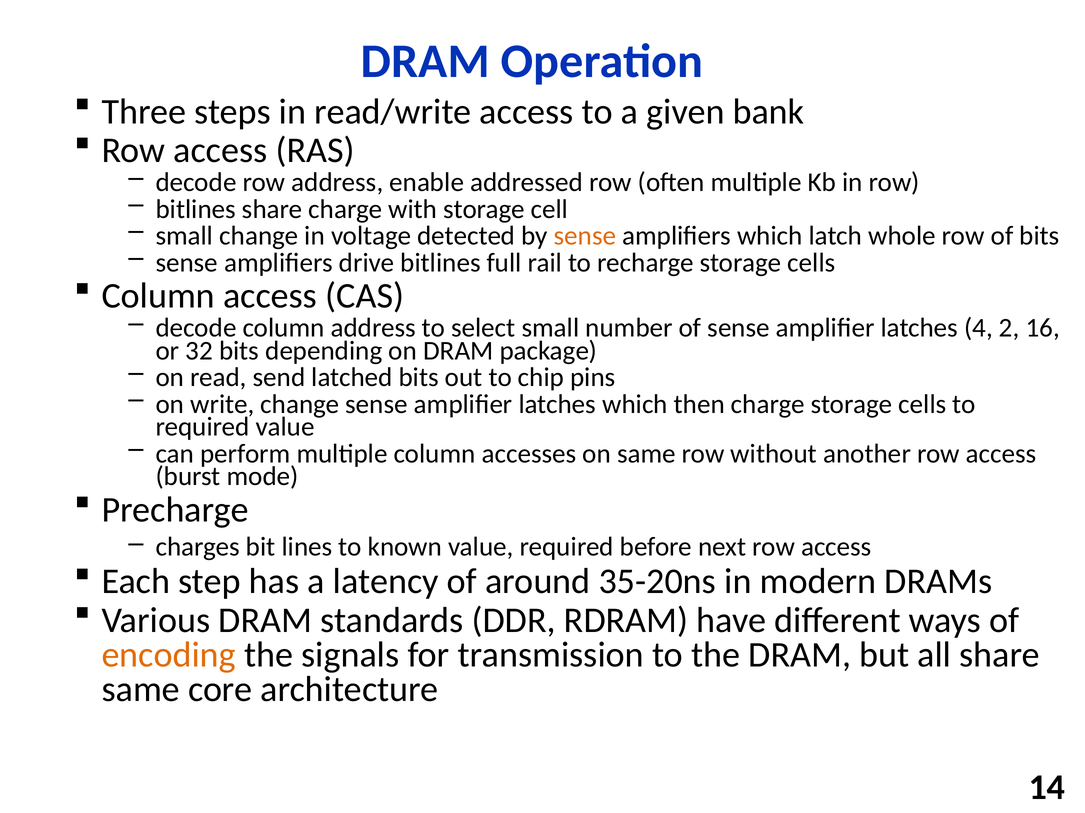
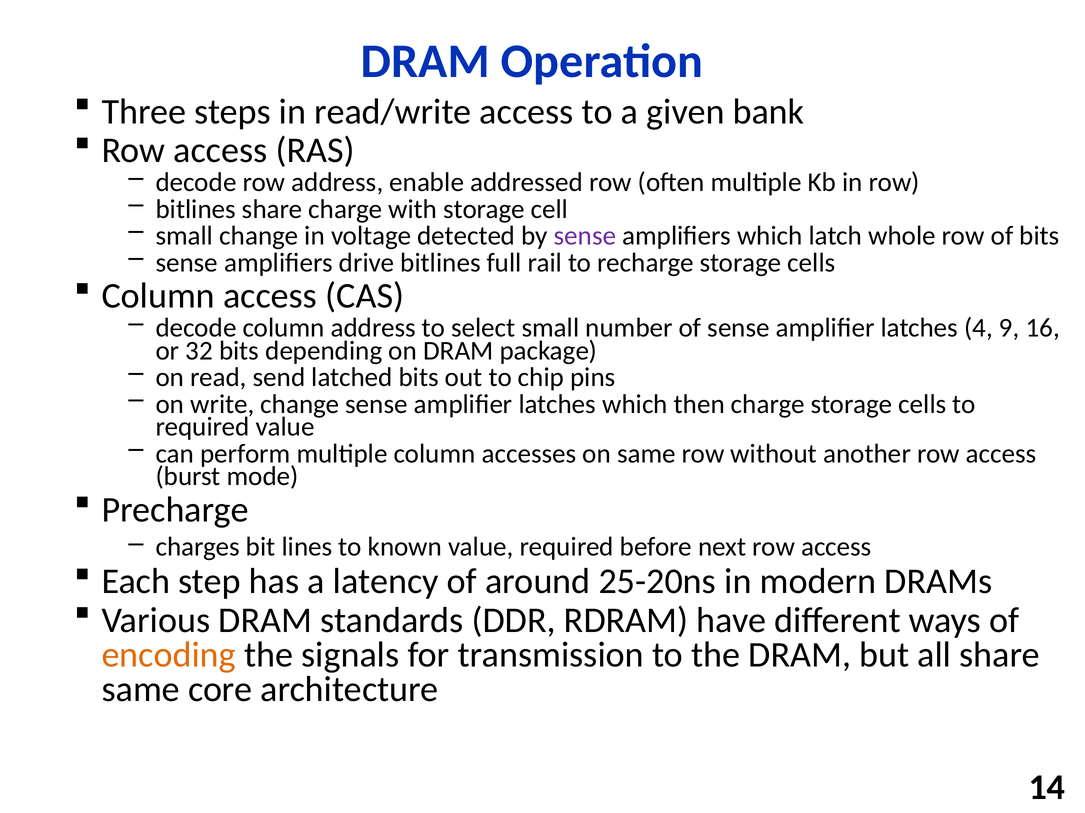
sense colour: orange -> purple (585, 236)
2: 2 -> 9 (1009, 328)
35-20ns: 35-20ns -> 25-20ns (657, 582)
